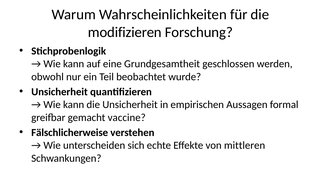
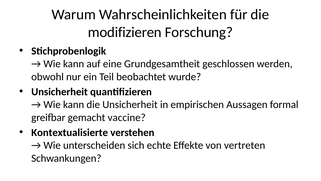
Fälschlicherweise: Fälschlicherweise -> Kontextualisierte (70, 132)
mittleren: mittleren -> vertreten (245, 145)
